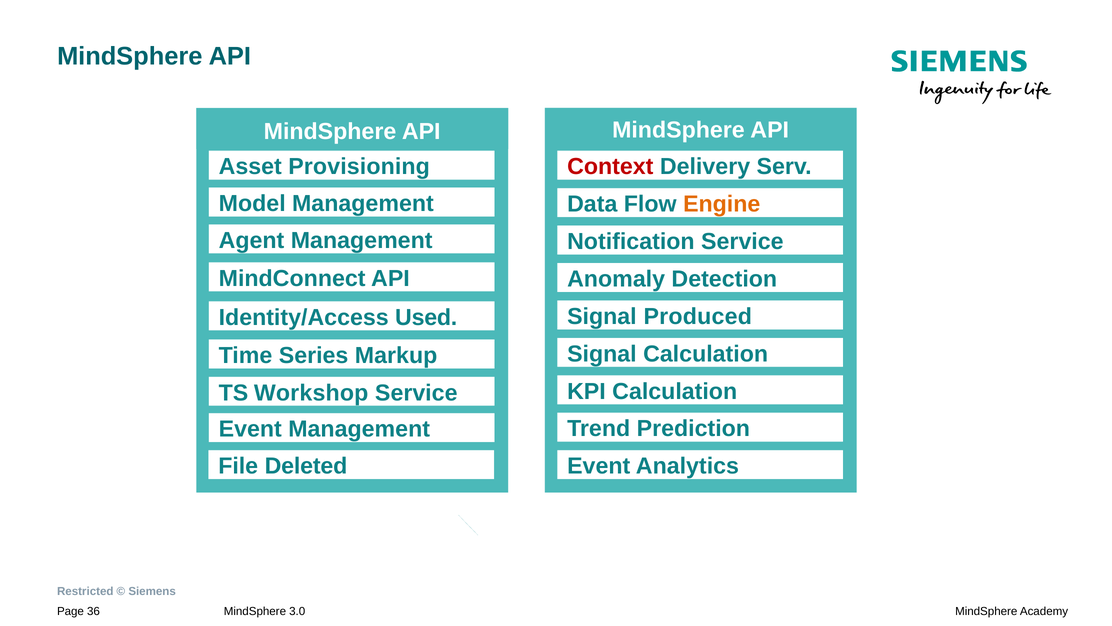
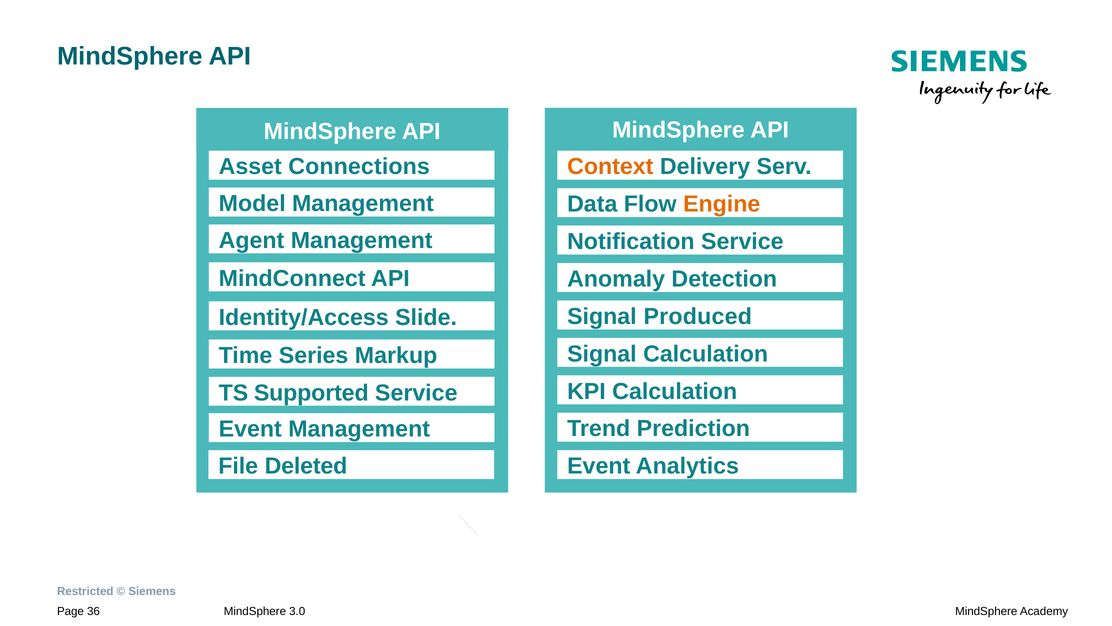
Provisioning: Provisioning -> Connections (359, 167)
Context colour: red -> orange (610, 167)
Used: Used -> Slide (426, 317)
Workshop: Workshop -> Supported (311, 393)
